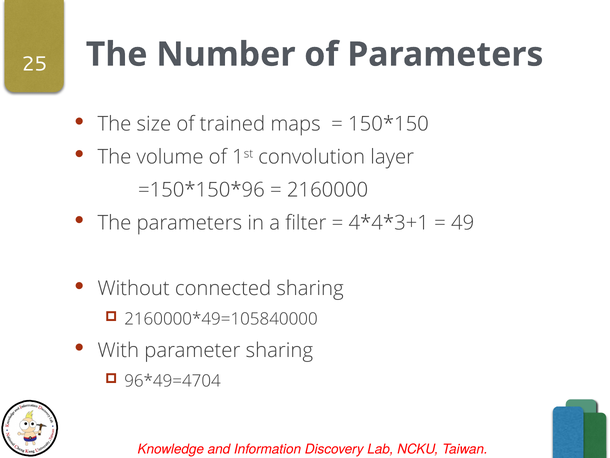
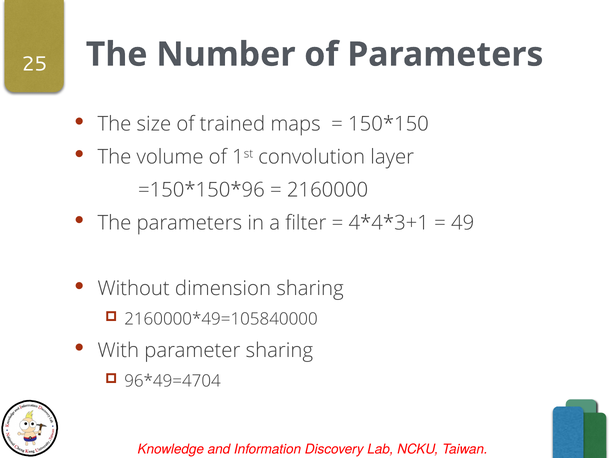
connected: connected -> dimension (223, 288)
